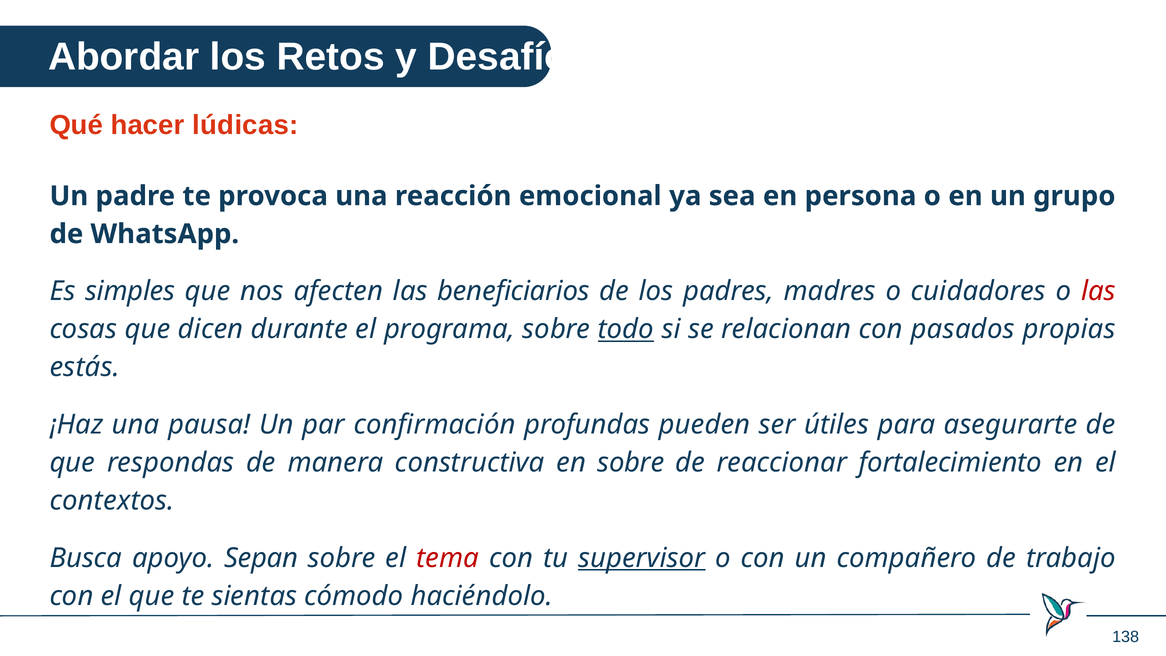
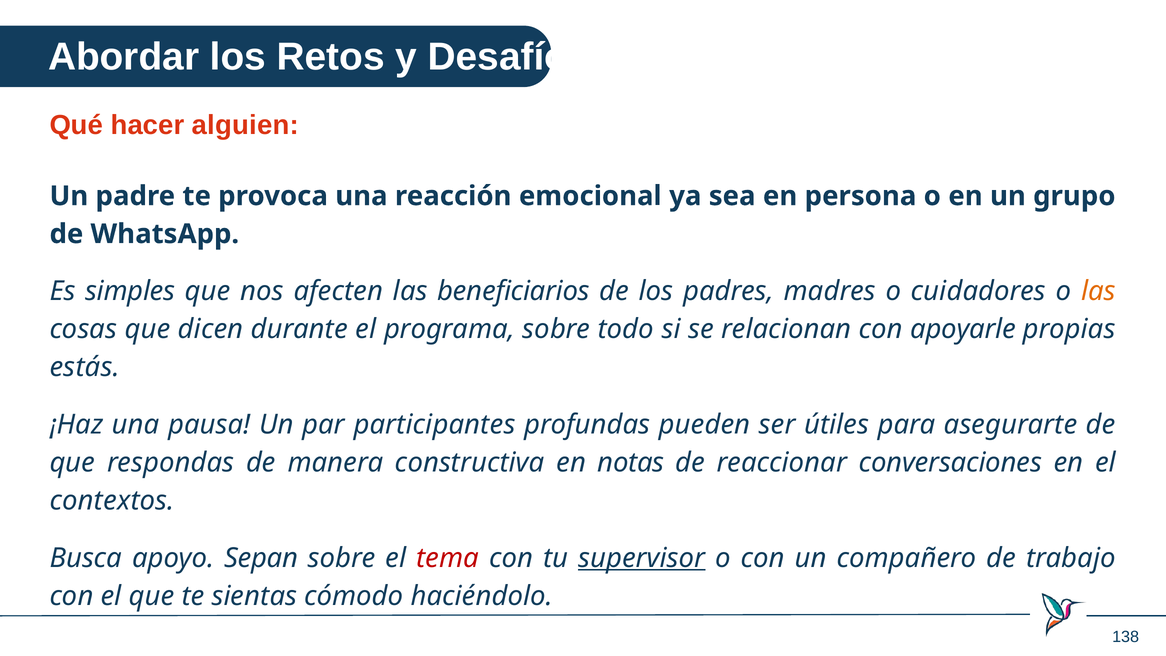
lúdicas: lúdicas -> alguien (245, 125)
las colour: red -> orange (1098, 291)
todo underline: present -> none (626, 329)
pasados: pasados -> apoyarle (963, 329)
confirmación: confirmación -> participantes (435, 425)
en sobre: sobre -> notas (631, 463)
fortalecimiento: fortalecimiento -> conversaciones (950, 463)
